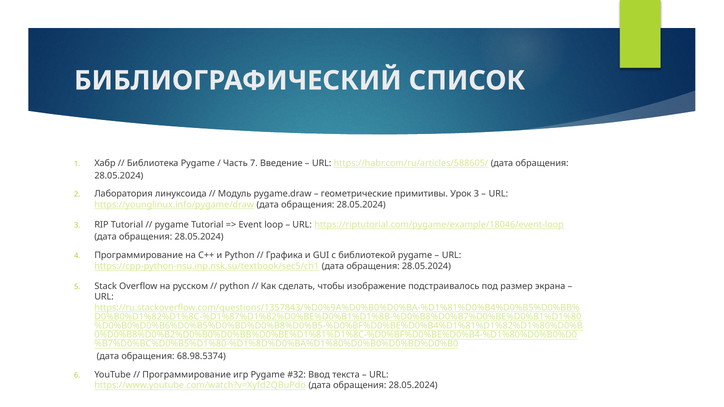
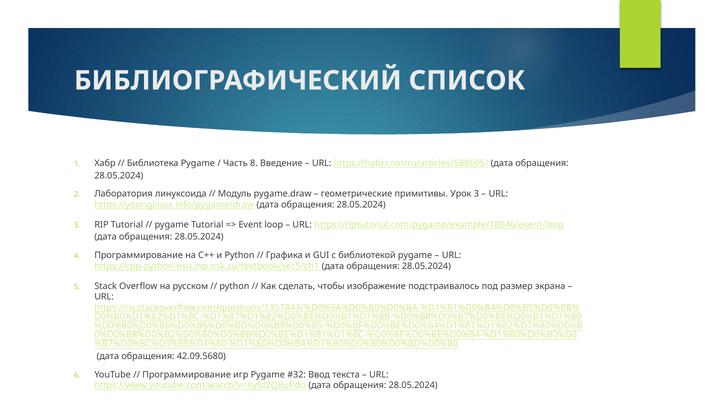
7: 7 -> 8 (254, 163)
68.98.5374: 68.98.5374 -> 42.09.5680 (201, 356)
